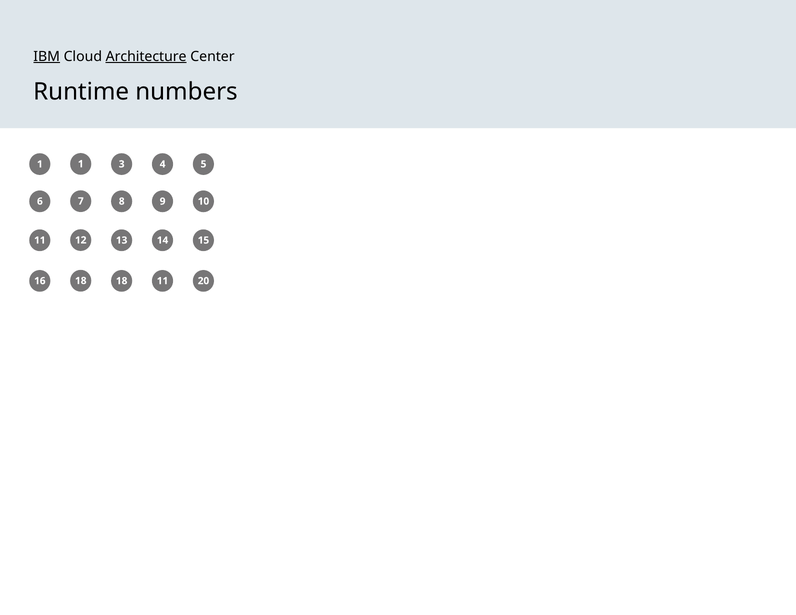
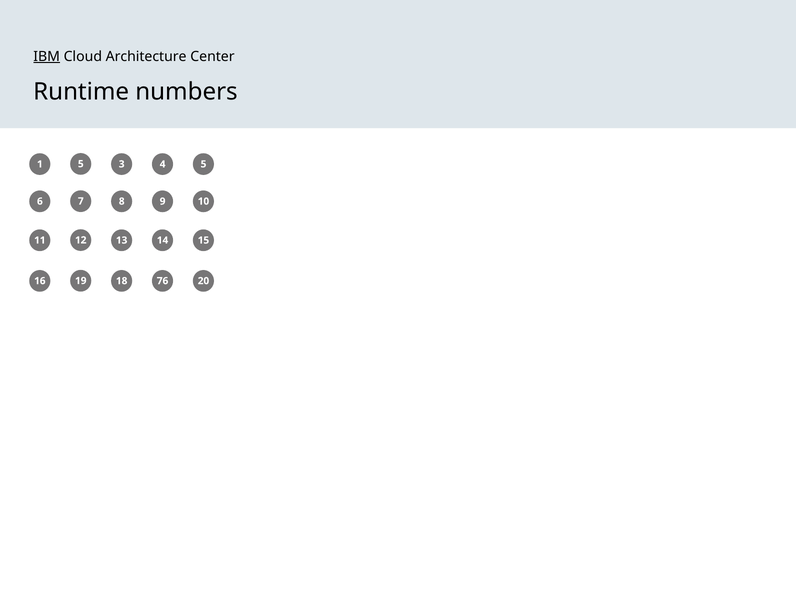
Architecture underline: present -> none (146, 56)
1 1: 1 -> 5 (81, 164)
16 18: 18 -> 19 (81, 281)
18 11: 11 -> 76 (163, 281)
